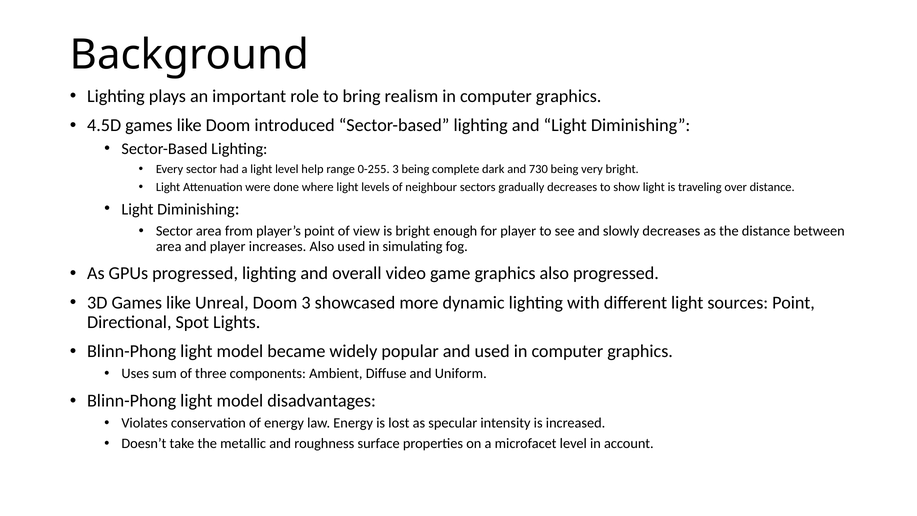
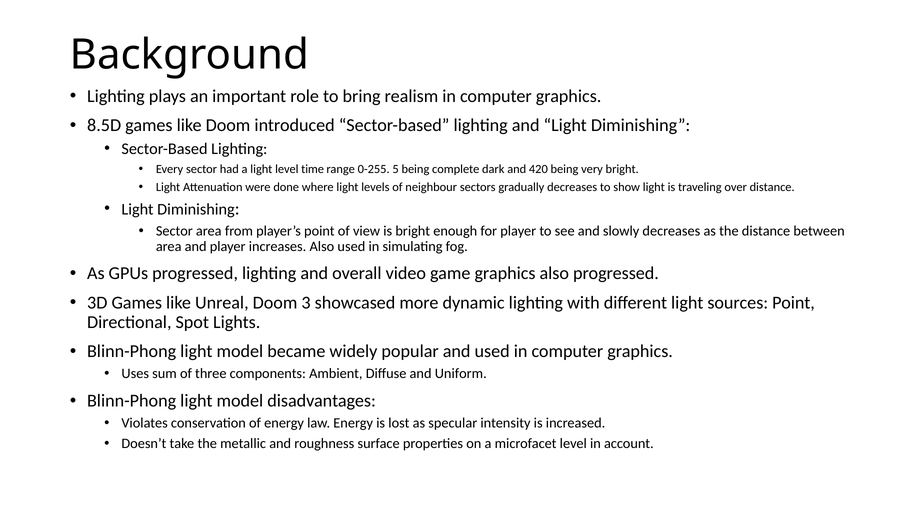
4.5D: 4.5D -> 8.5D (104, 125)
help: help -> time (313, 169)
0-255 3: 3 -> 5 (396, 169)
730: 730 -> 420 (538, 169)
